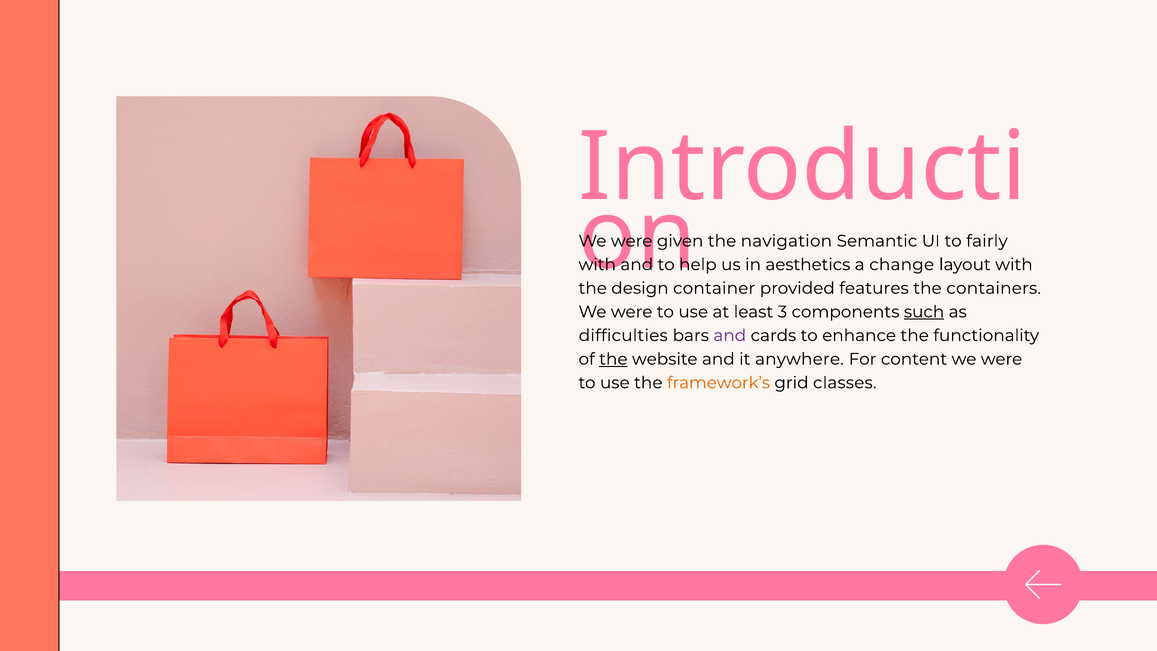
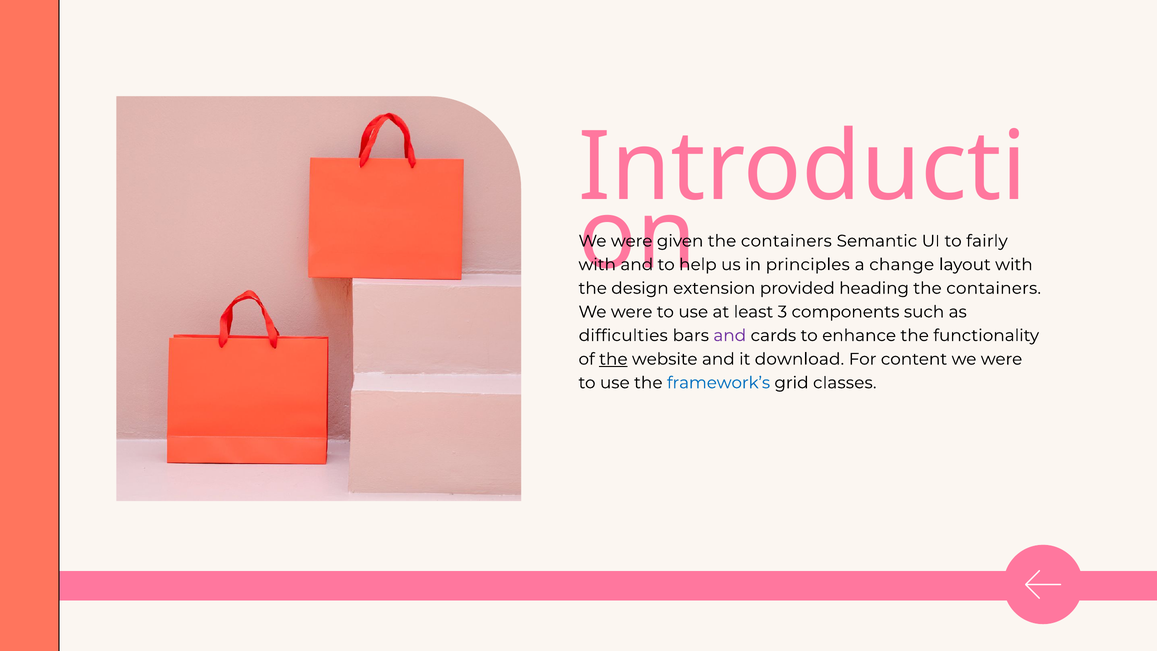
navigation: navigation -> containers (786, 241)
aesthetics: aesthetics -> principles (808, 265)
container: container -> extension (714, 288)
features: features -> heading (874, 288)
such underline: present -> none (924, 312)
anywhere: anywhere -> download (799, 359)
framework’s colour: orange -> blue (719, 383)
